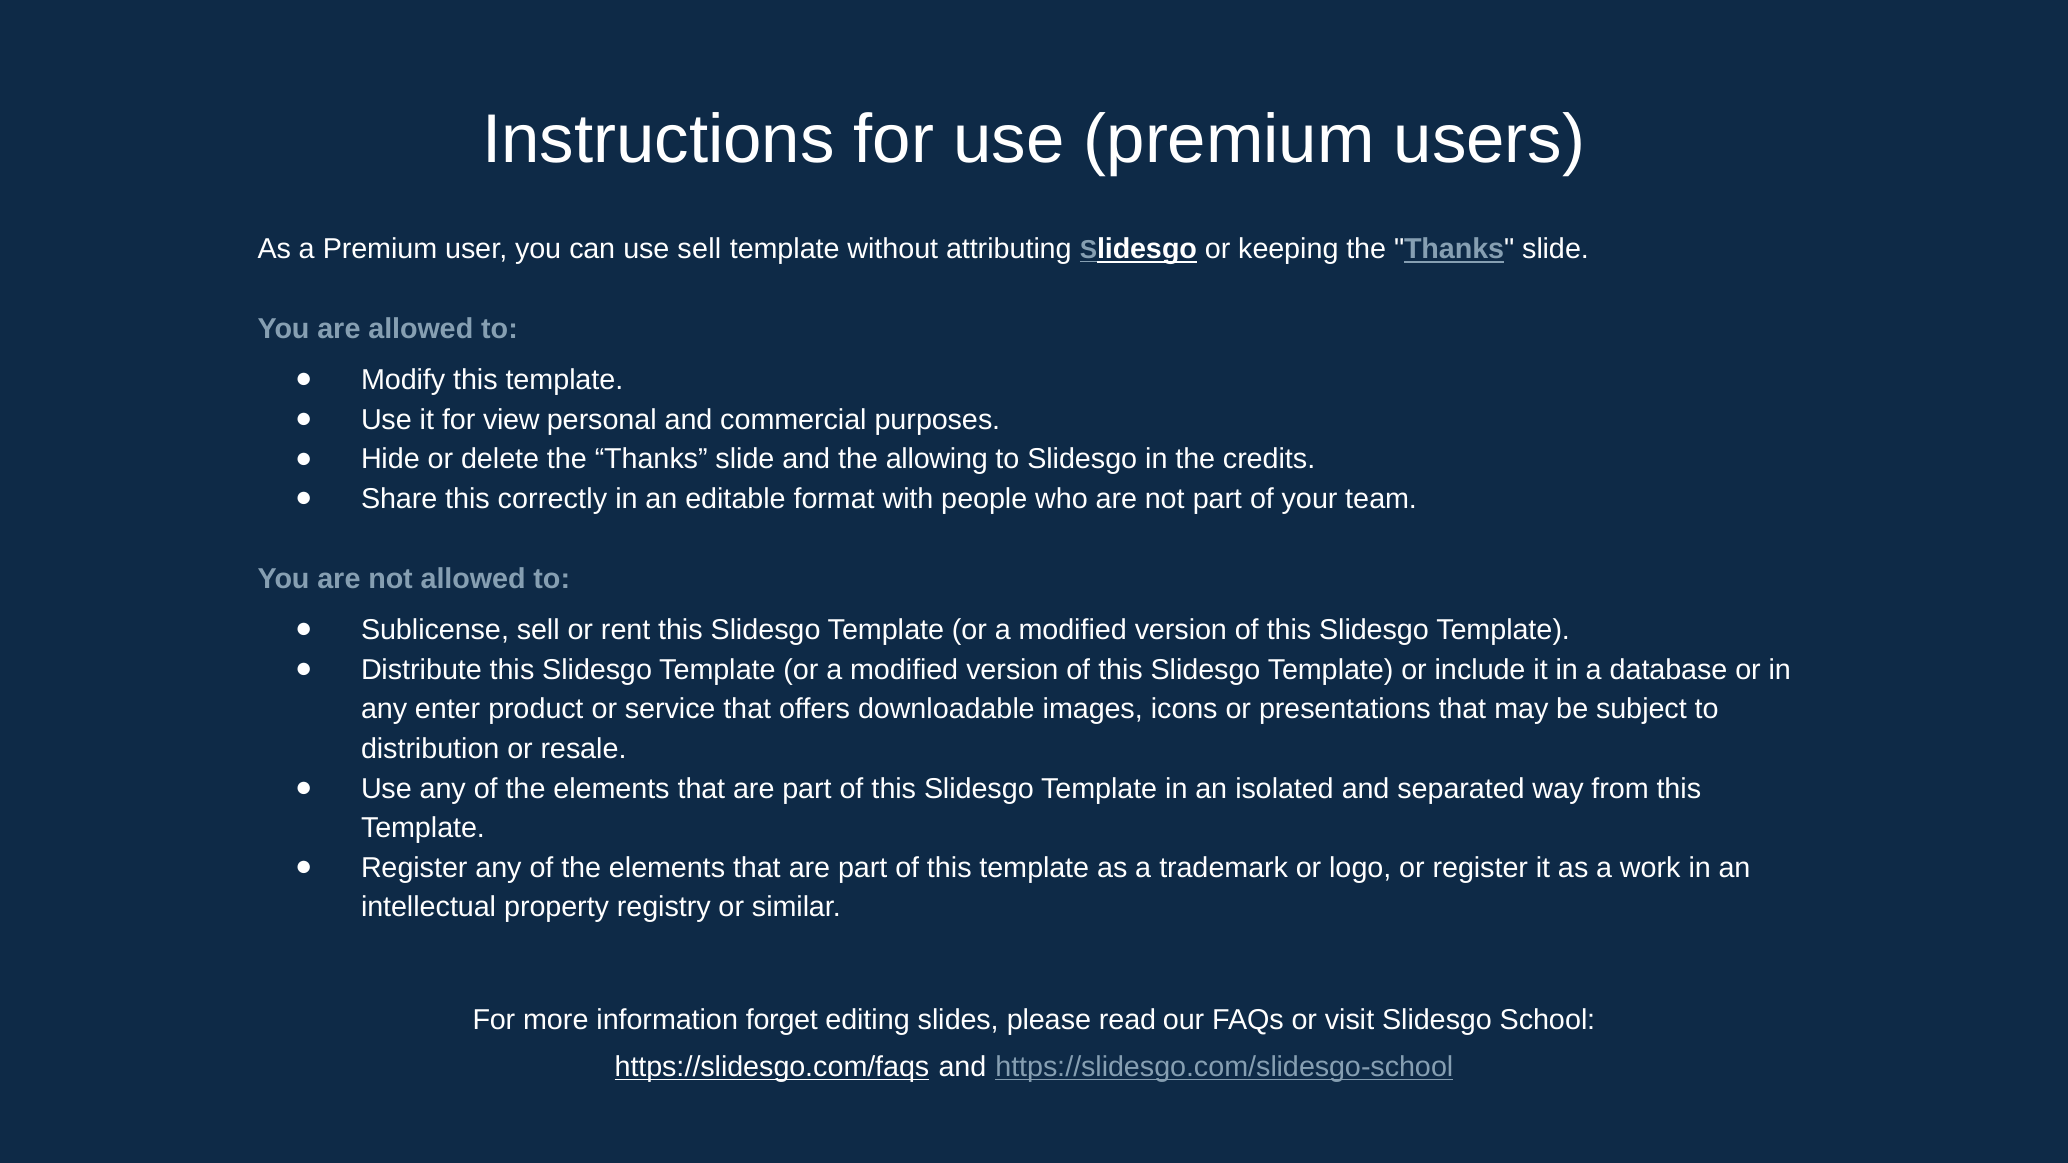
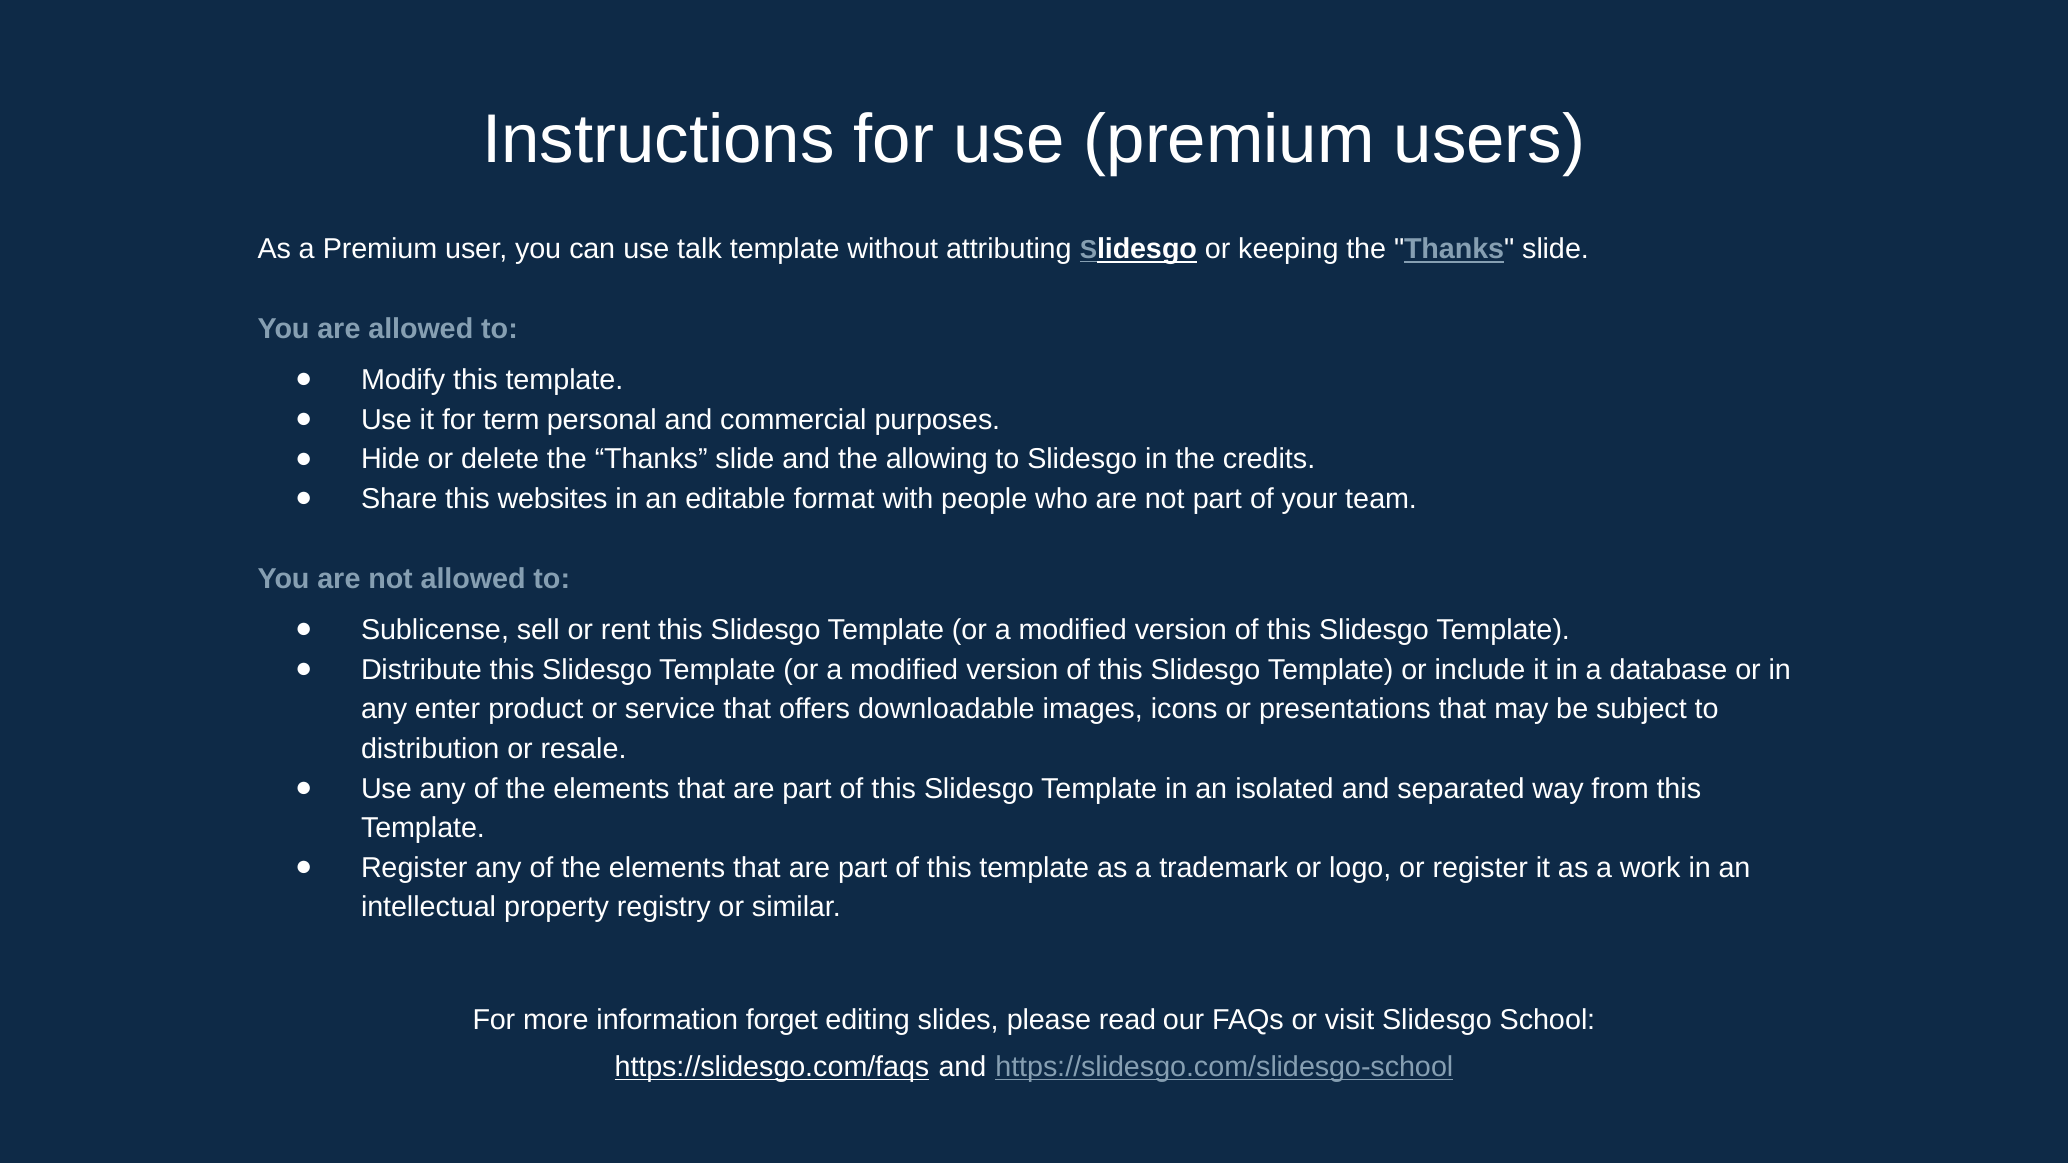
use sell: sell -> talk (700, 249)
view: view -> term (511, 420)
correctly: correctly -> websites (553, 499)
